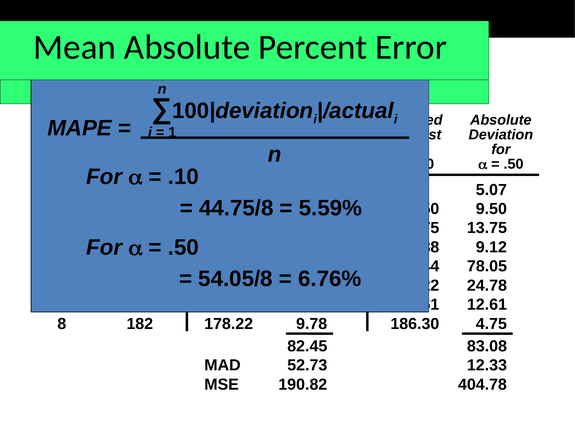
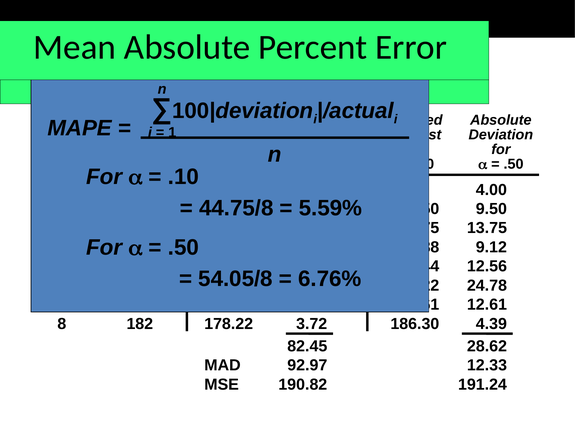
5.07: 5.07 -> 4.00 (491, 190)
78.05: 78.05 -> 12.56 (487, 267)
9.78: 9.78 -> 3.72 (312, 324)
4.75: 4.75 -> 4.39 (491, 324)
83.08: 83.08 -> 28.62 (487, 346)
52.73: 52.73 -> 92.97 (307, 366)
404.78: 404.78 -> 191.24 (482, 385)
